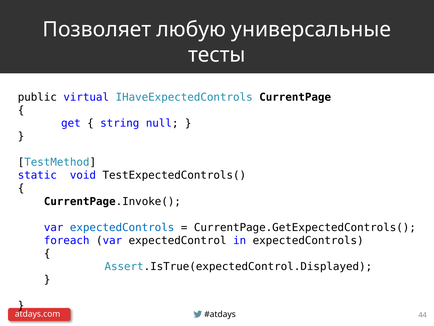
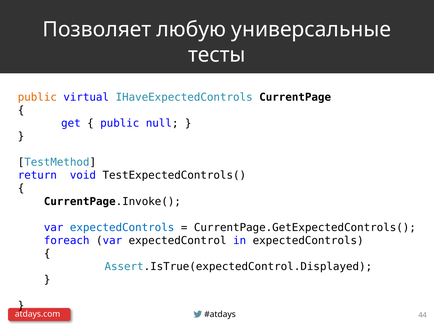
public colour: black -> orange (37, 97)
string: string -> public (120, 123)
static: static -> return (37, 175)
